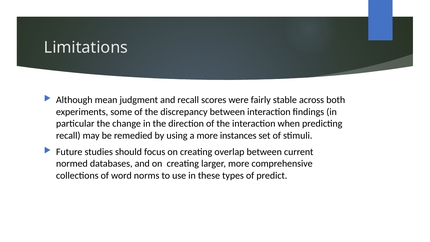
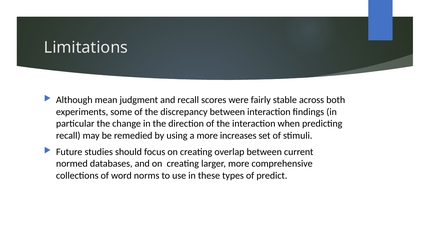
instances: instances -> increases (238, 135)
